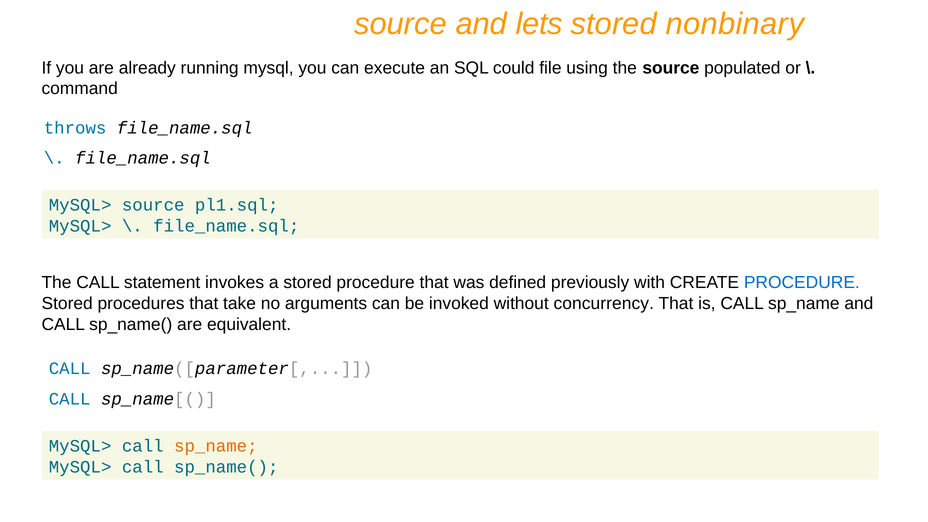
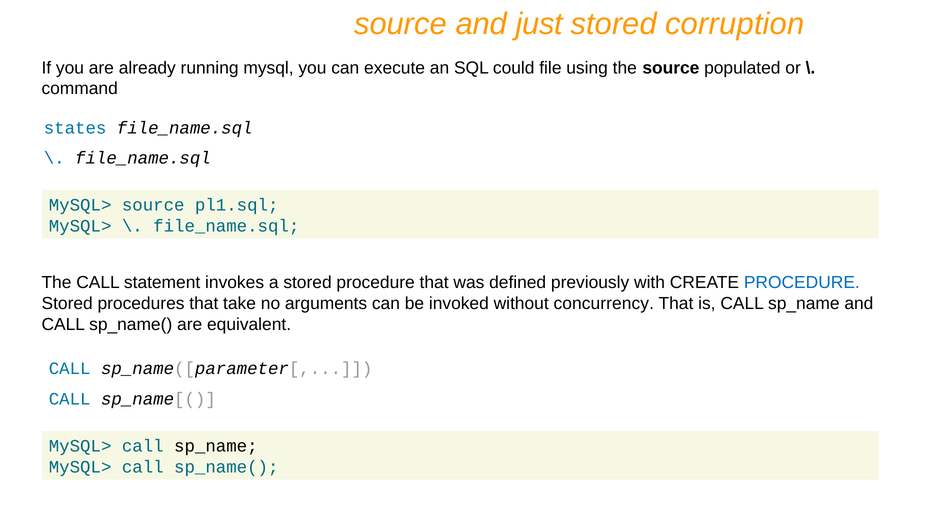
lets: lets -> just (539, 24)
nonbinary: nonbinary -> corruption (735, 24)
throws: throws -> states (75, 128)
sp_name colour: orange -> black (216, 446)
